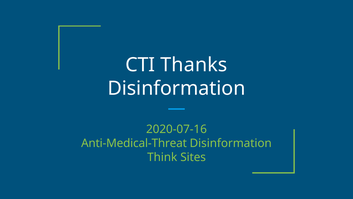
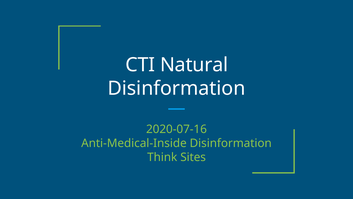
Thanks: Thanks -> Natural (194, 65)
Anti-Medical-Threat: Anti-Medical-Threat -> Anti-Medical-Inside (134, 143)
